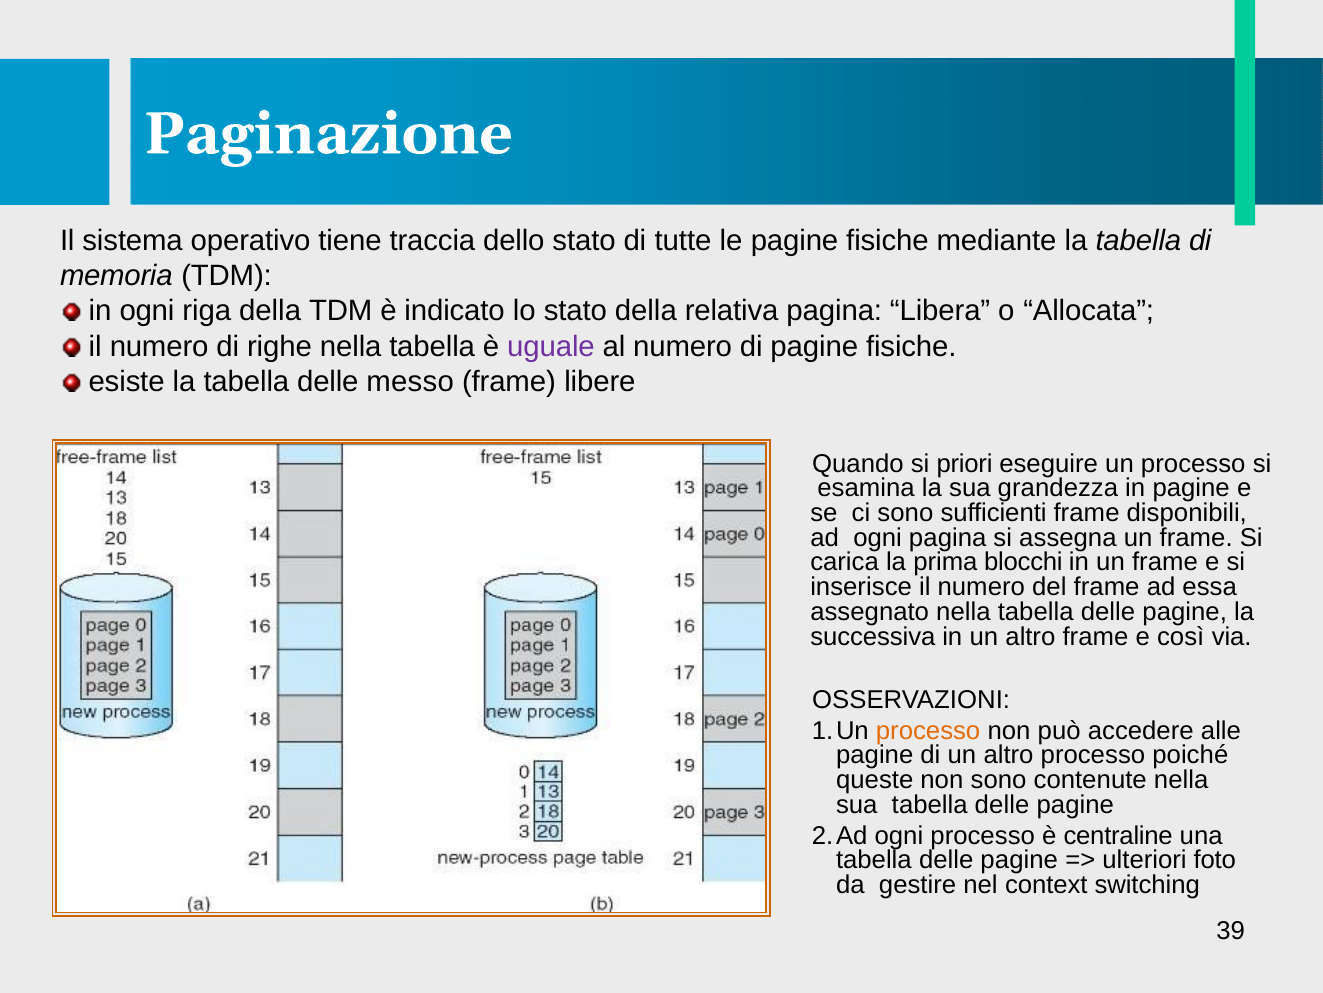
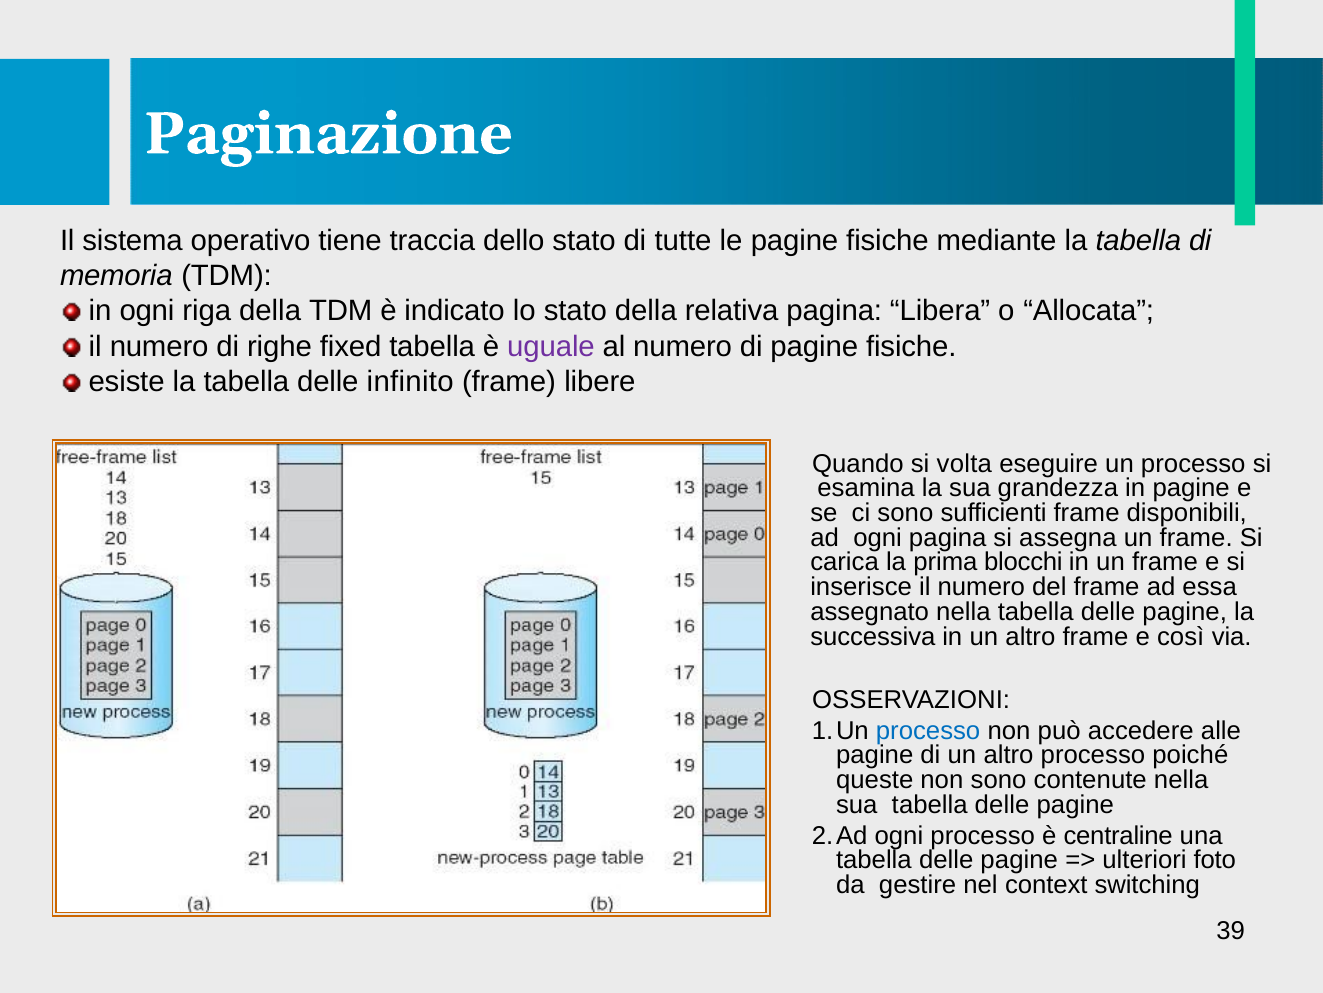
righe nella: nella -> fixed (351, 346)
messo: messo -> infinito (410, 381)
priori: priori -> volta (964, 463)
processo colour: orange -> blue (928, 730)
